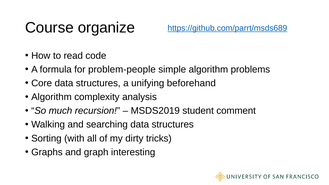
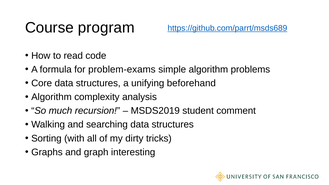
organize: organize -> program (106, 28)
problem-people: problem-people -> problem-exams (122, 69)
